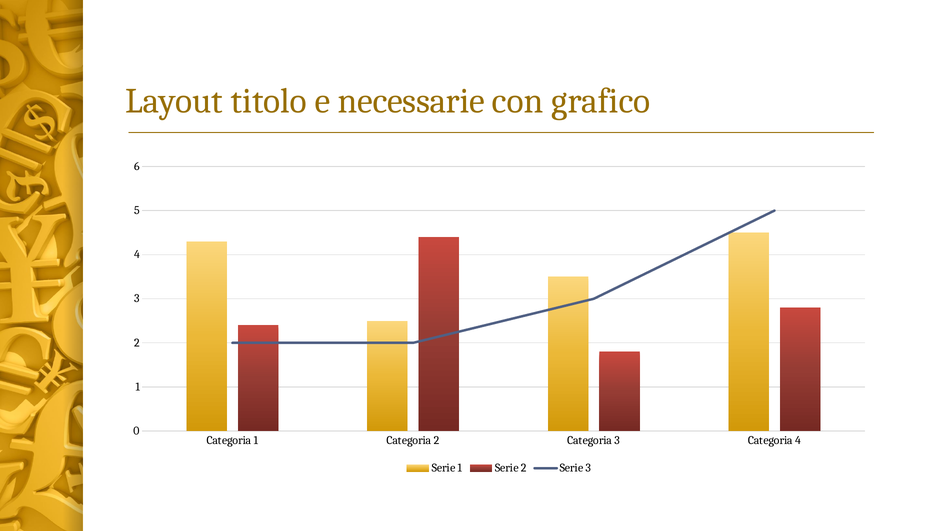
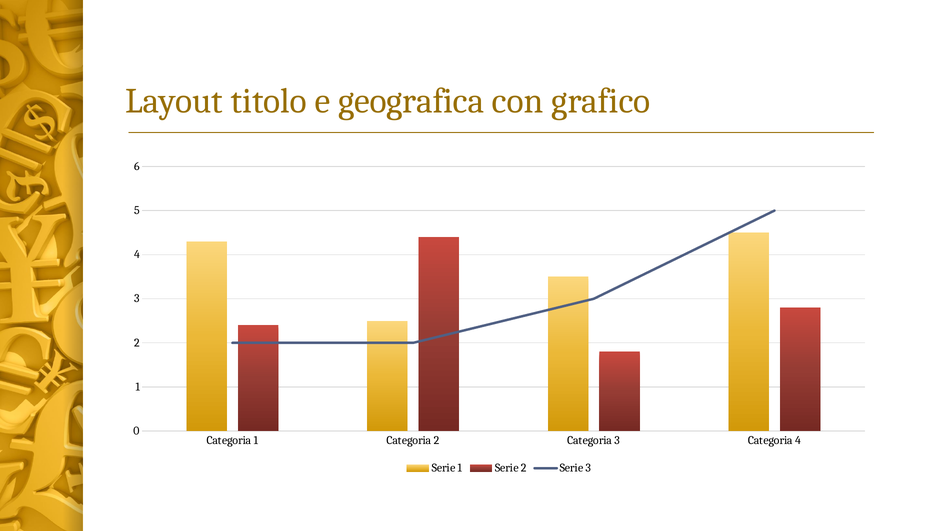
necessarie: necessarie -> geografica (411, 101)
